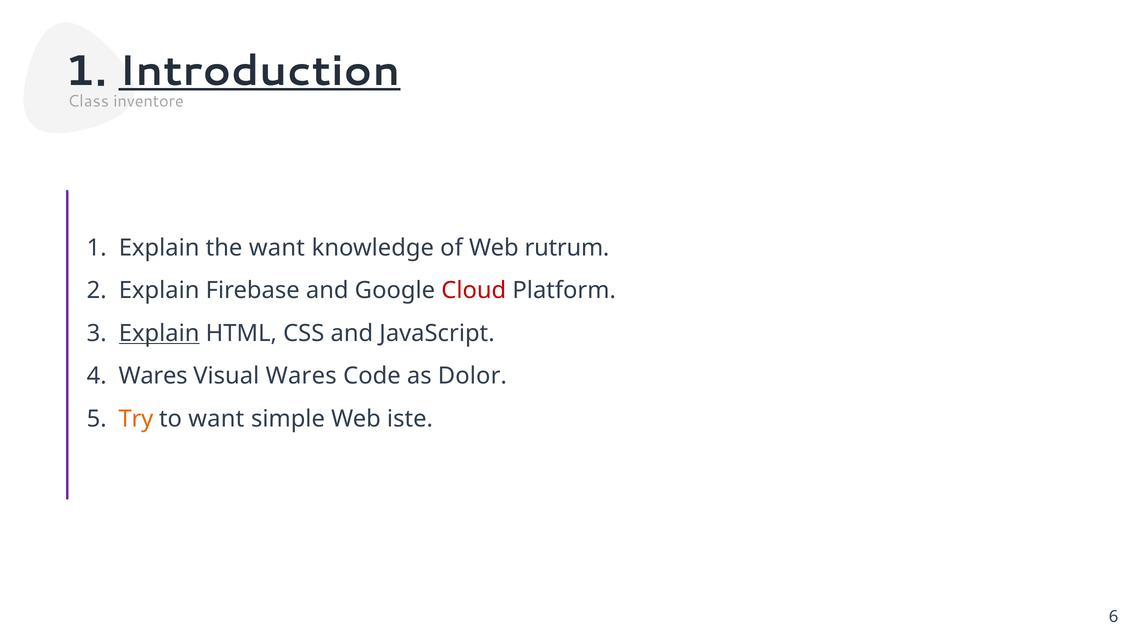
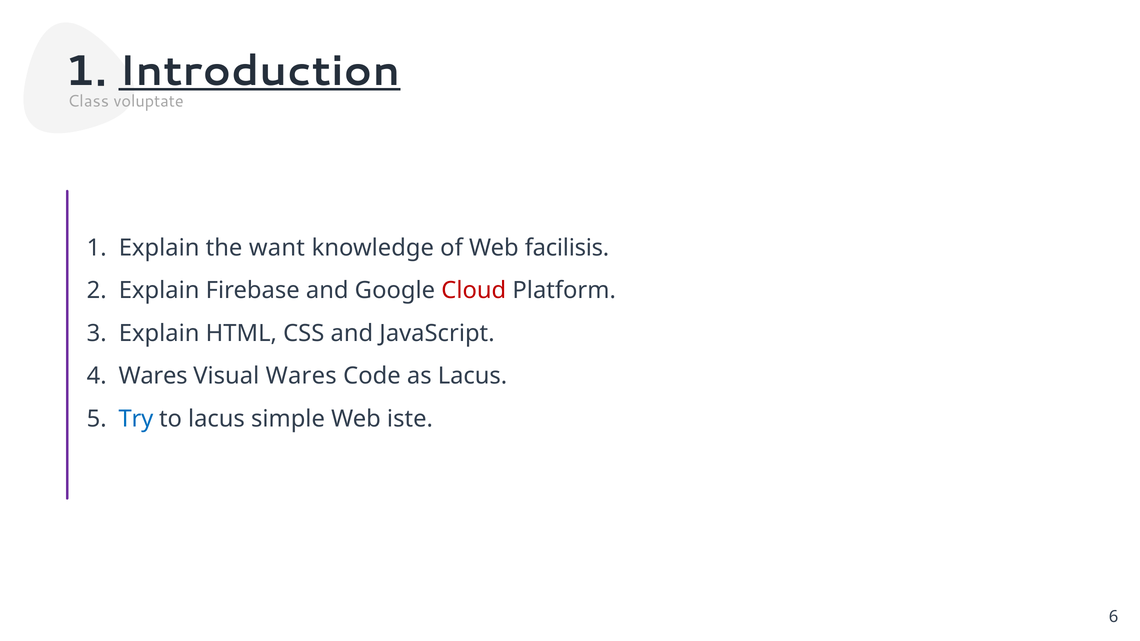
inventore: inventore -> voluptate (149, 101)
rutrum: rutrum -> facilisis (567, 248)
Explain underline: present -> none (159, 333)
as Dolor: Dolor -> Lacus (472, 376)
Try colour: orange -> blue (136, 419)
to want: want -> lacus (216, 419)
